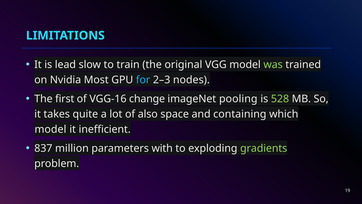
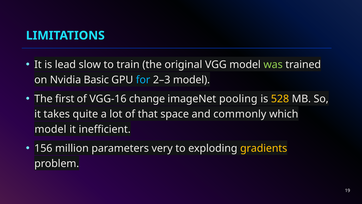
Most: Most -> Basic (96, 80)
2–3 nodes: nodes -> model (191, 80)
528 colour: light green -> yellow (280, 99)
also: also -> that (148, 114)
containing: containing -> commonly (240, 114)
837: 837 -> 156 (43, 148)
with: with -> very (162, 148)
gradients colour: light green -> yellow (264, 148)
